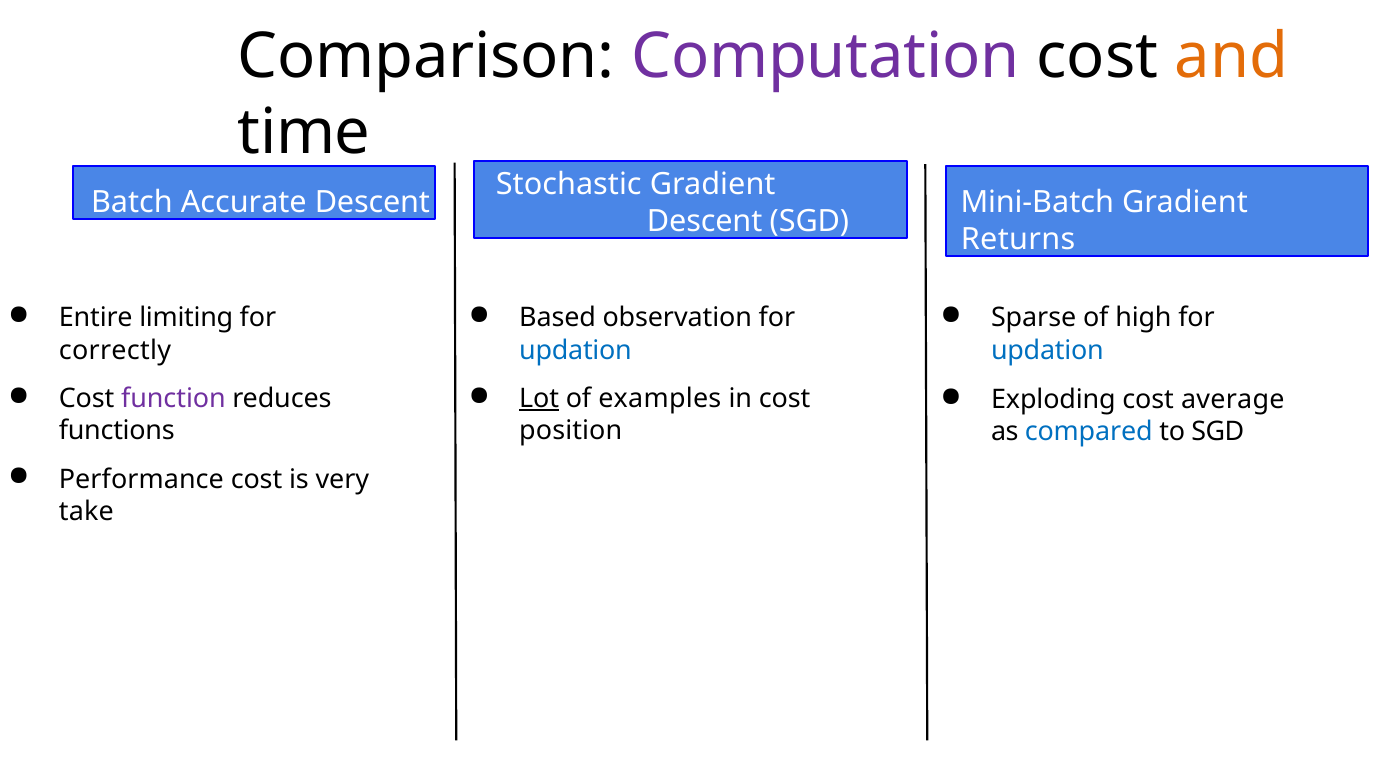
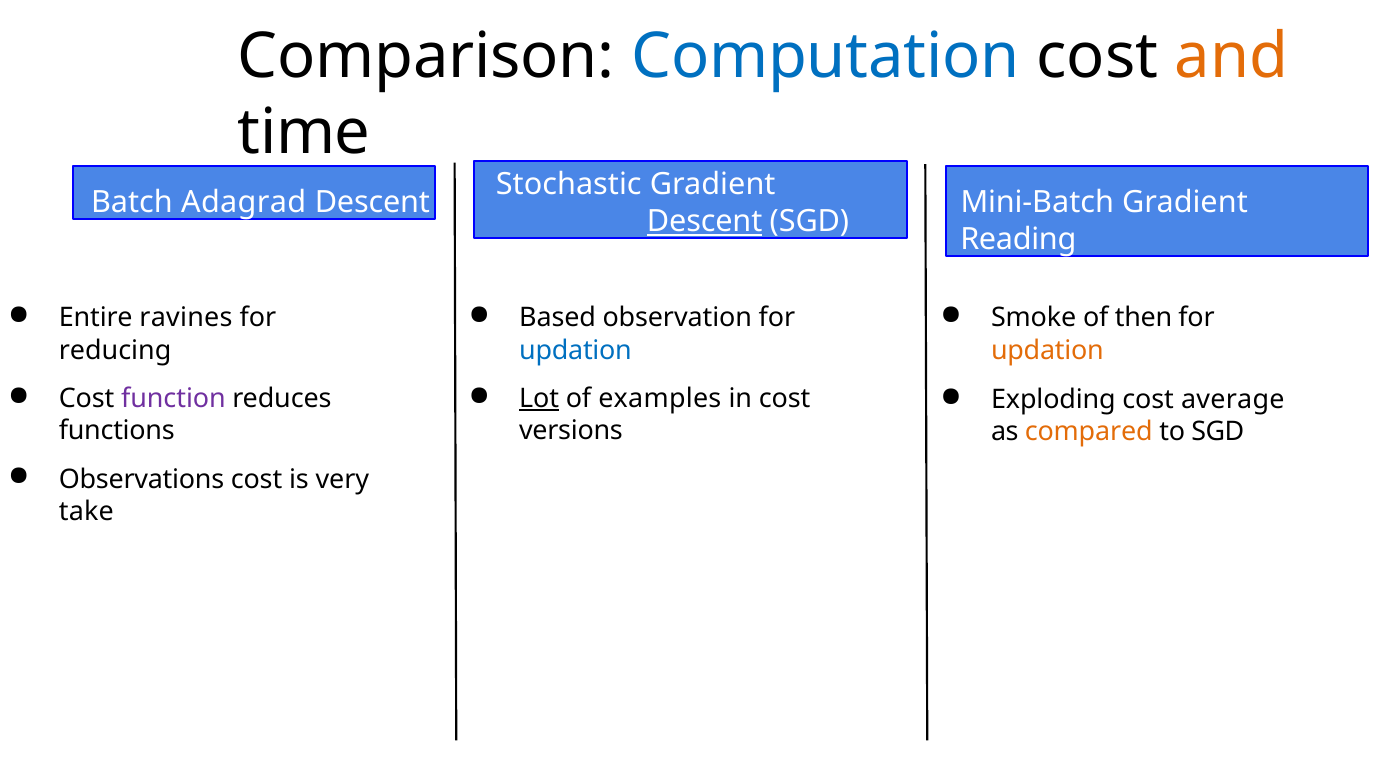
Computation colour: purple -> blue (826, 57)
Accurate: Accurate -> Adagrad (244, 203)
Descent underline: none -> present (705, 222)
Returns: Returns -> Reading (1018, 240)
limiting: limiting -> ravines (186, 318)
Sparse: Sparse -> Smoke (1034, 318)
high: high -> then (1144, 318)
correctly: correctly -> reducing (115, 350)
updation colour: blue -> orange (1047, 350)
position: position -> versions (571, 431)
compared colour: blue -> orange (1089, 431)
Performance: Performance -> Observations (142, 479)
